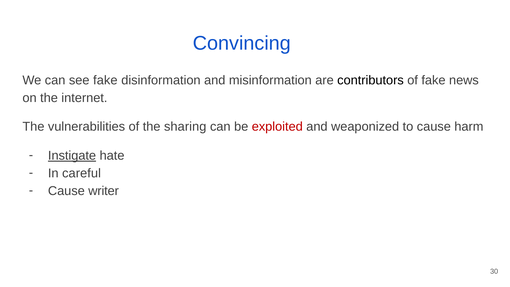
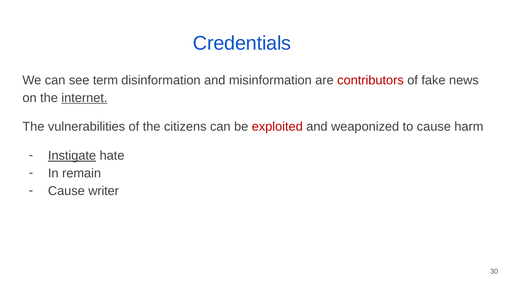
Convincing: Convincing -> Credentials (242, 43)
see fake: fake -> term (105, 80)
contributors colour: black -> red (371, 80)
internet underline: none -> present (84, 98)
sharing: sharing -> citizens (185, 127)
careful: careful -> remain (82, 173)
